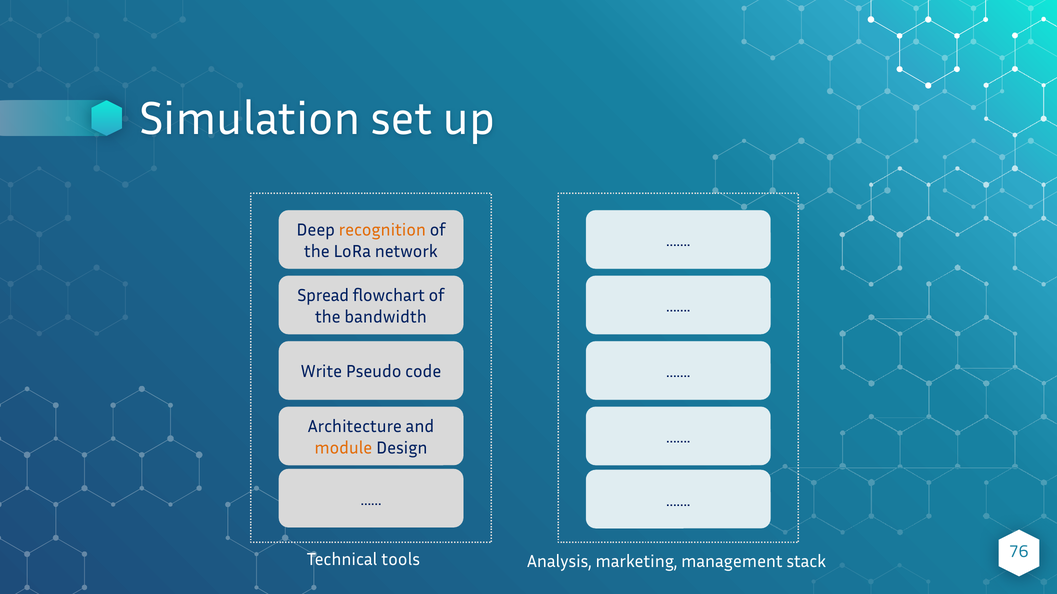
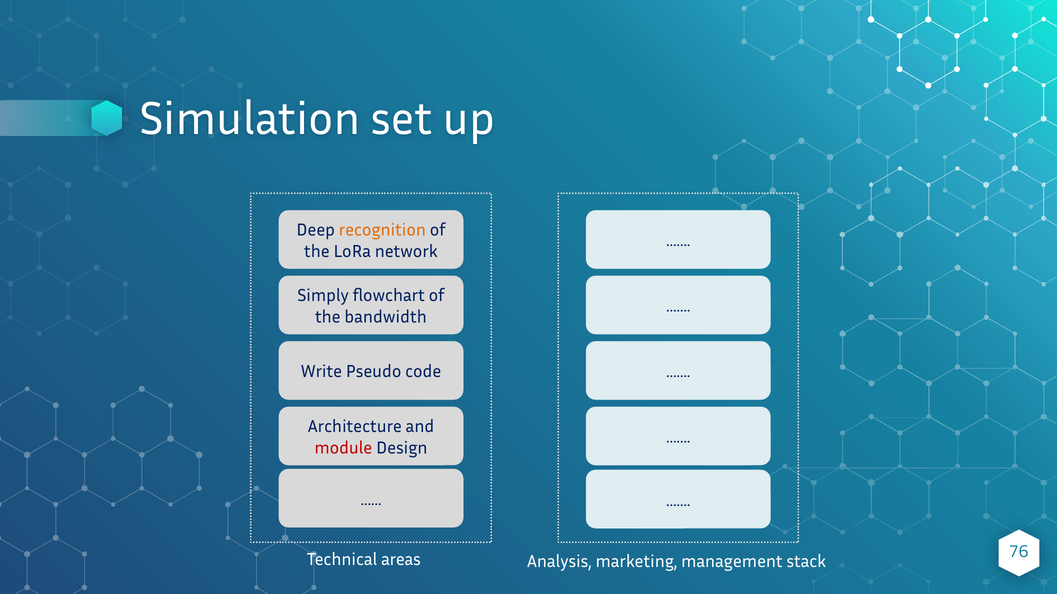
Spread: Spread -> Simply (323, 296)
module colour: orange -> red (343, 448)
tools: tools -> areas (401, 560)
